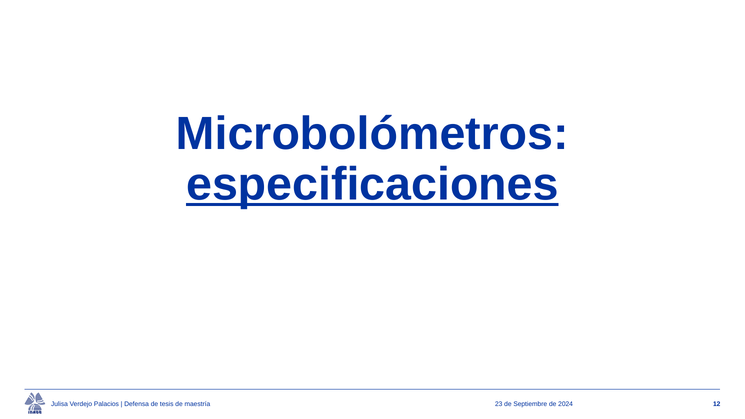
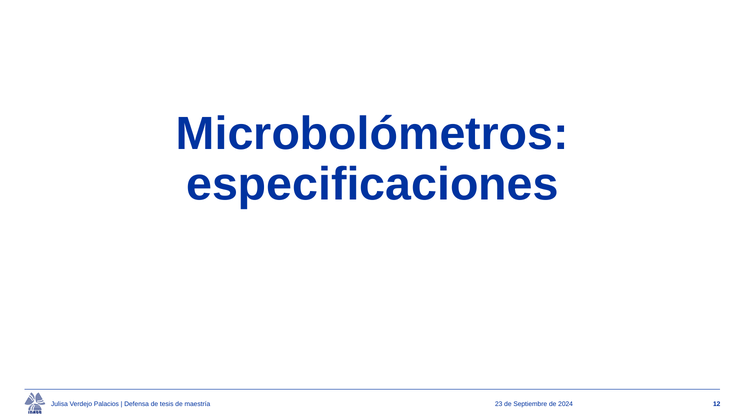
especificaciones underline: present -> none (372, 184)
